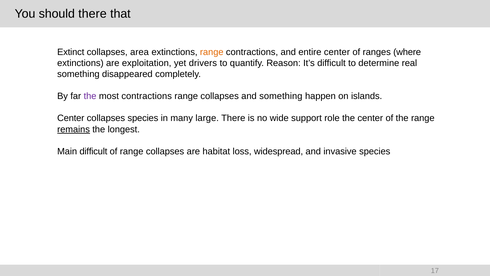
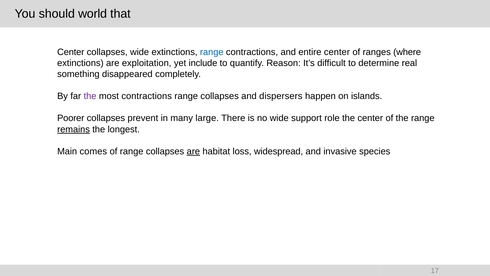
should there: there -> world (93, 14)
Extinct: Extinct -> Center (71, 52)
collapses area: area -> wide (140, 52)
range colour: orange -> blue (212, 52)
drivers: drivers -> include (203, 63)
and something: something -> dispersers (281, 96)
Center: Center -> Poorer (71, 118)
collapses species: species -> prevent (143, 118)
Main difficult: difficult -> comes (93, 151)
are underline: none -> present (193, 151)
